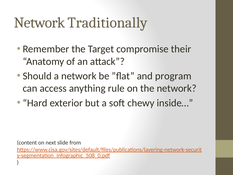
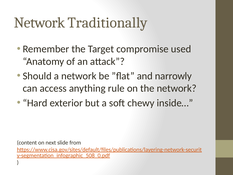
their: their -> used (181, 49)
program: program -> narrowly (173, 76)
